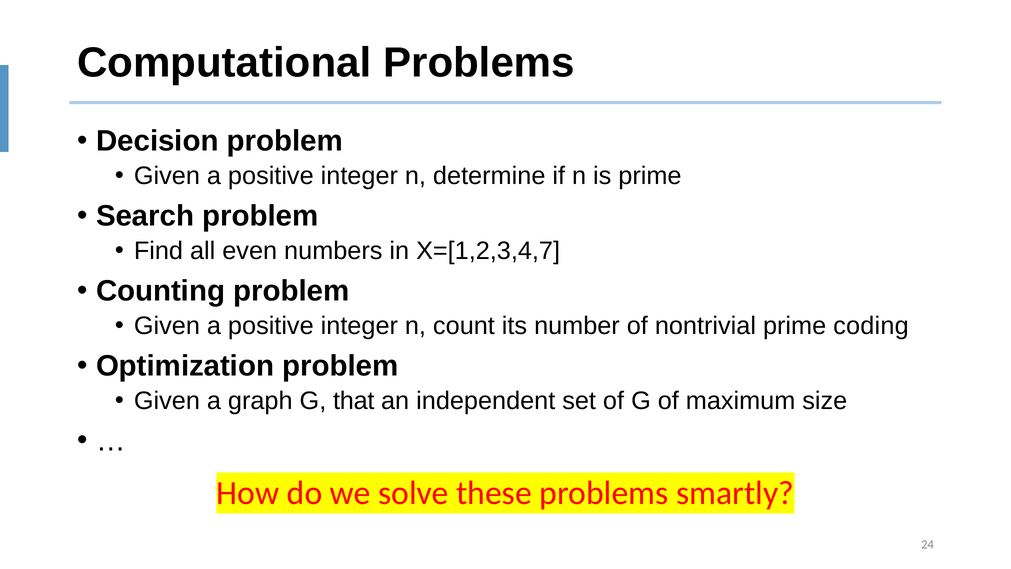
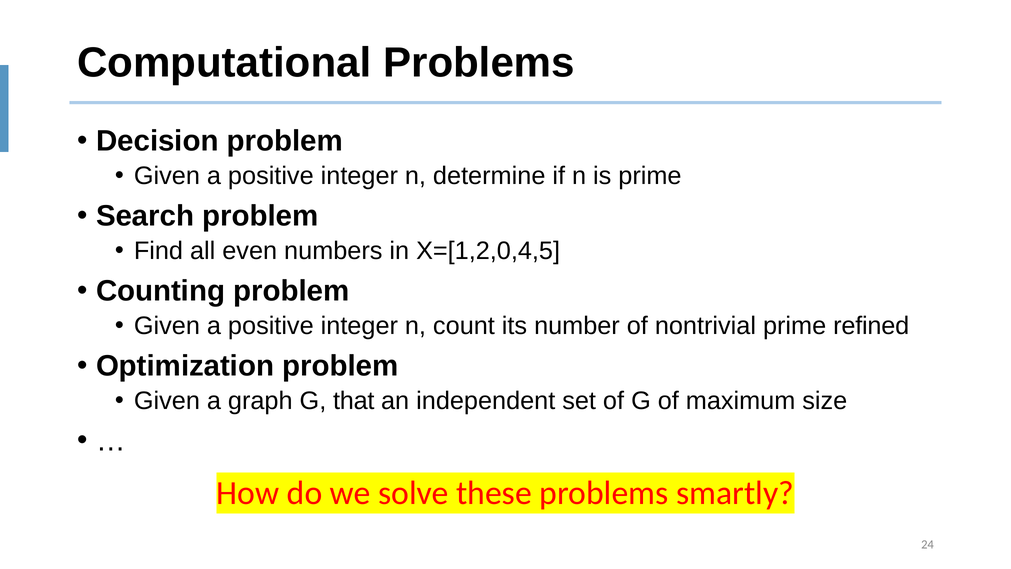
X=[1,2,3,4,7: X=[1,2,3,4,7 -> X=[1,2,0,4,5 (488, 251)
coding: coding -> refined (871, 326)
